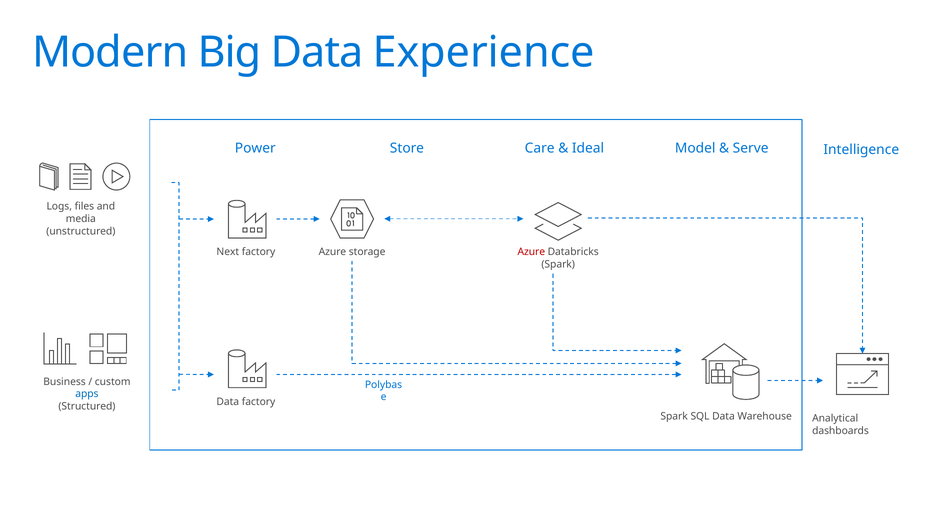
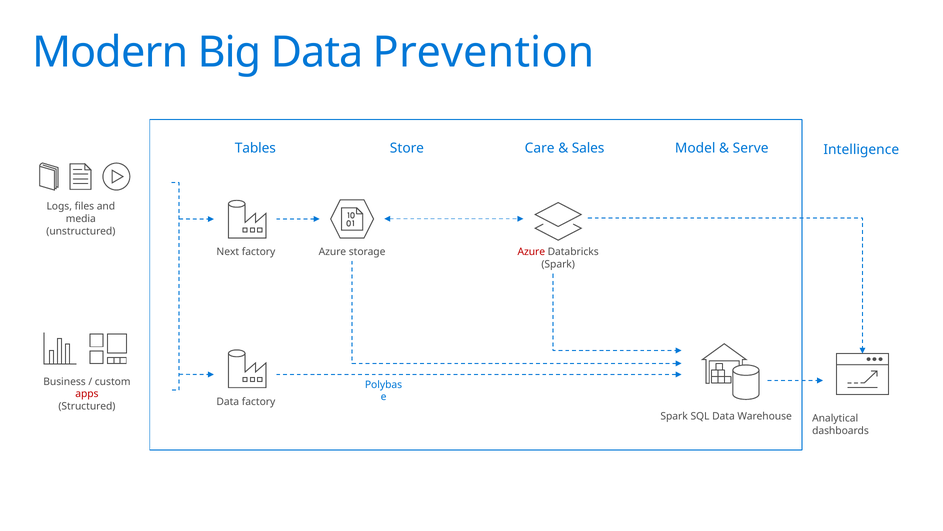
Experience: Experience -> Prevention (484, 53)
Power: Power -> Tables (255, 148)
Ideal: Ideal -> Sales (588, 148)
apps colour: blue -> red (87, 394)
